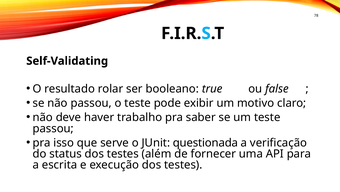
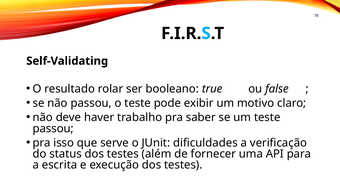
questionada: questionada -> dificuldades (205, 142)
